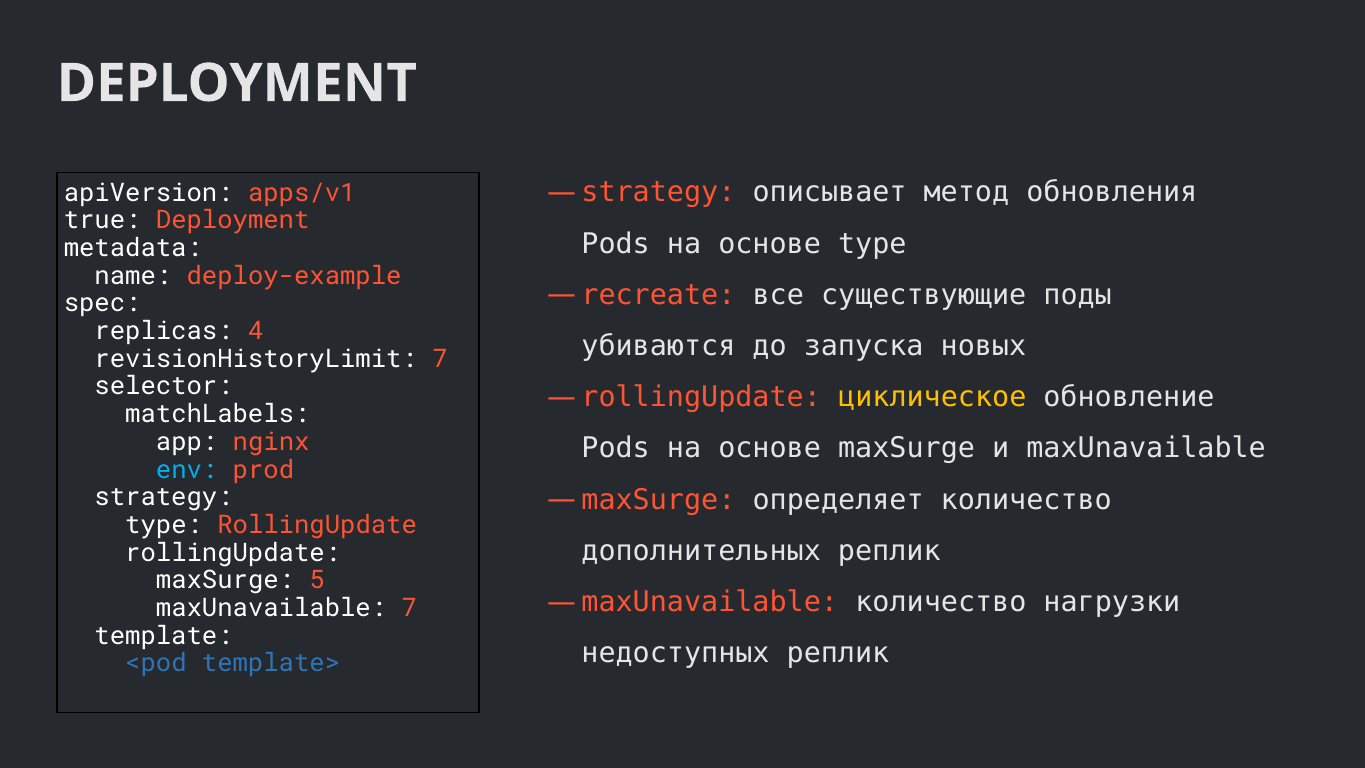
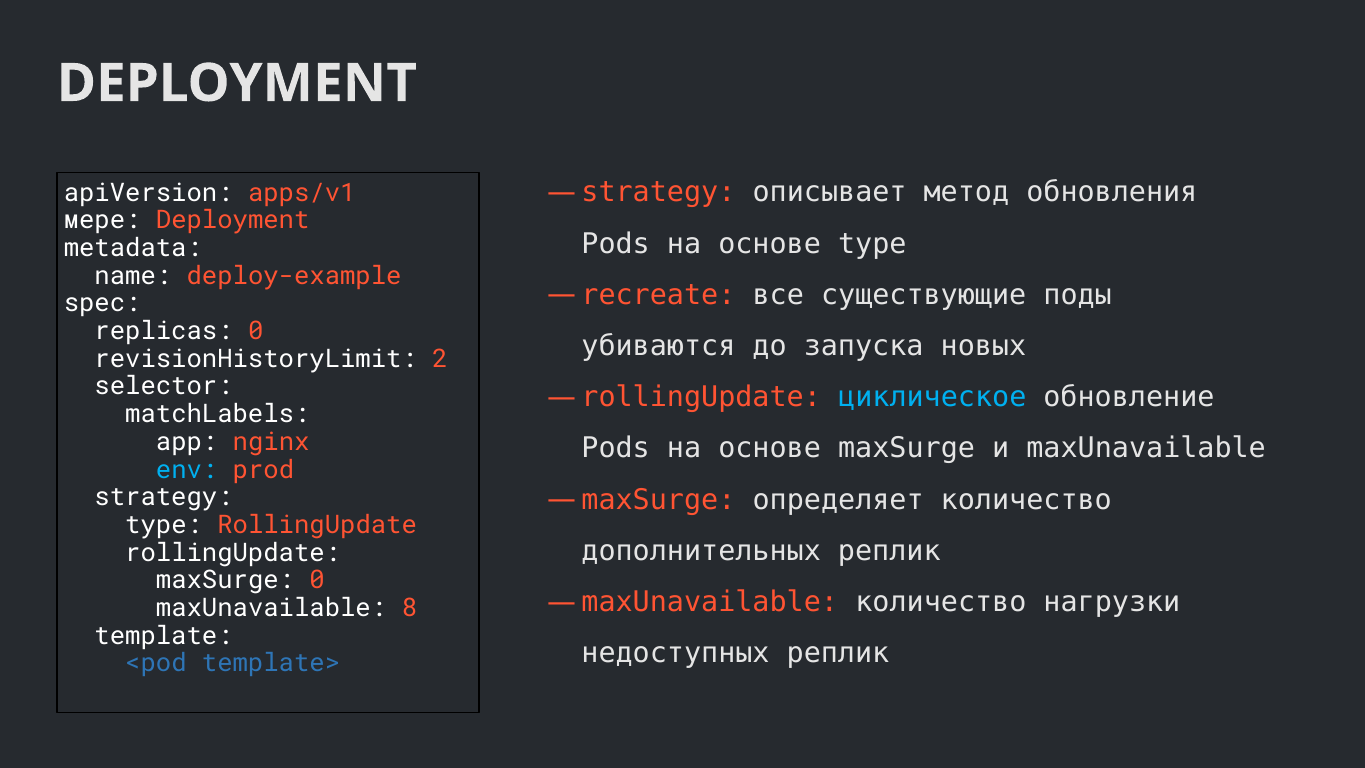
true: true -> мере (102, 220)
replicas 4: 4 -> 0 (256, 331)
revisionHistoryLimit 7: 7 -> 2 (440, 359)
циклическое colour: yellow -> light blue (932, 397)
maxSurge 5: 5 -> 0 (317, 580)
maxUnavailable 7: 7 -> 8 (409, 608)
